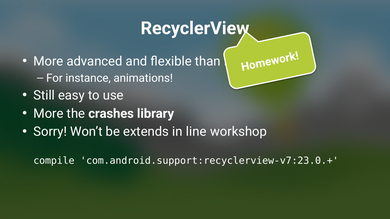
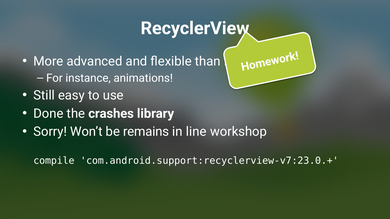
More: More -> Done (48, 114)
extends: extends -> remains (146, 132)
